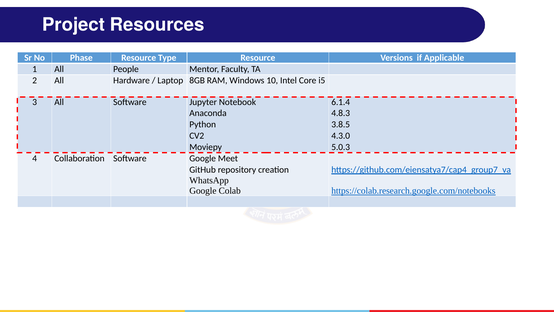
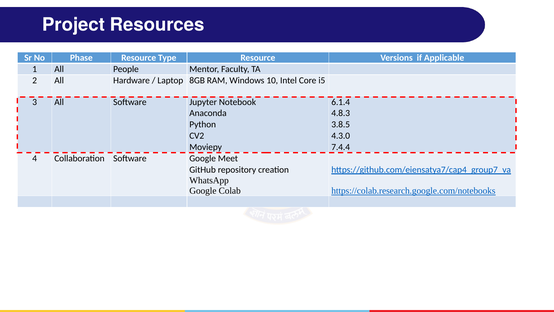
5.0.3: 5.0.3 -> 7.4.4 (341, 147)
